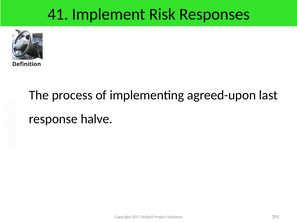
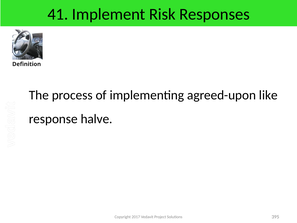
last: last -> like (268, 95)
